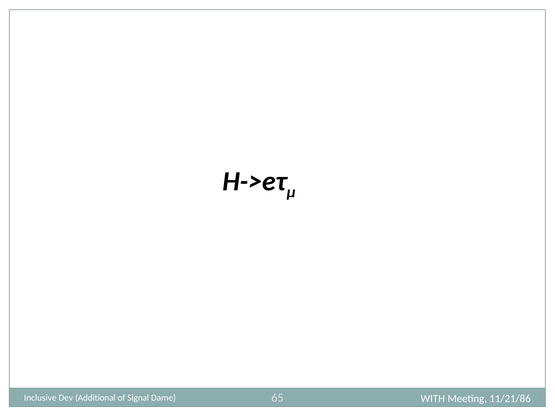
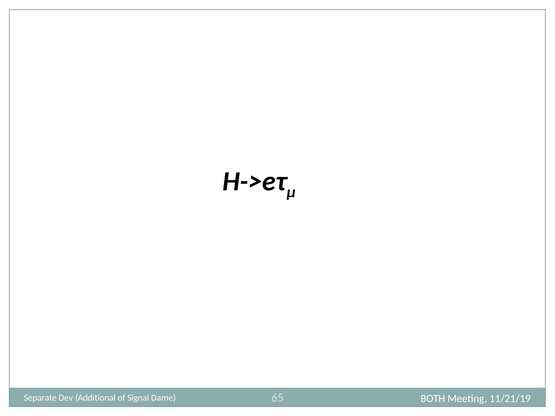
Inclusive: Inclusive -> Separate (40, 398)
WITH: WITH -> BOTH (433, 399)
11/21/86: 11/21/86 -> 11/21/19 (510, 399)
